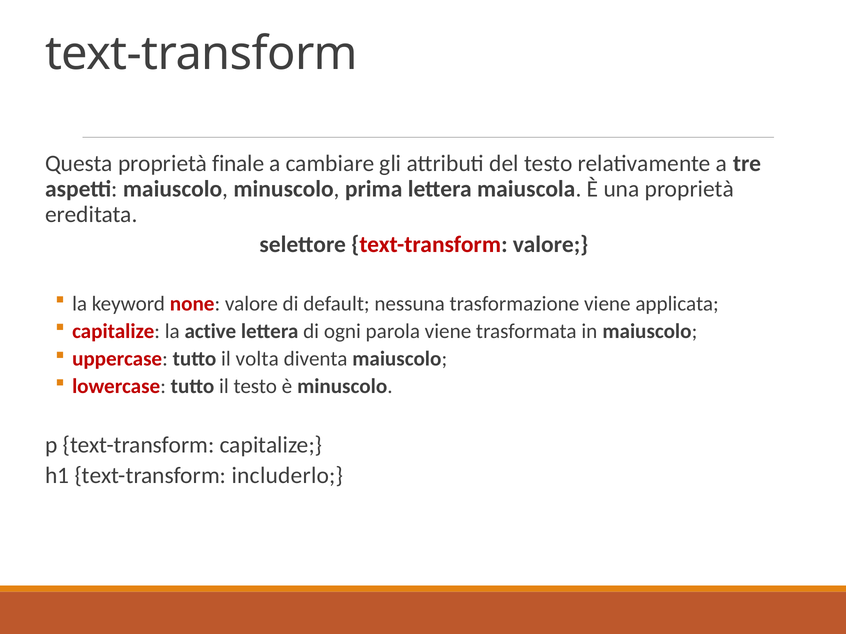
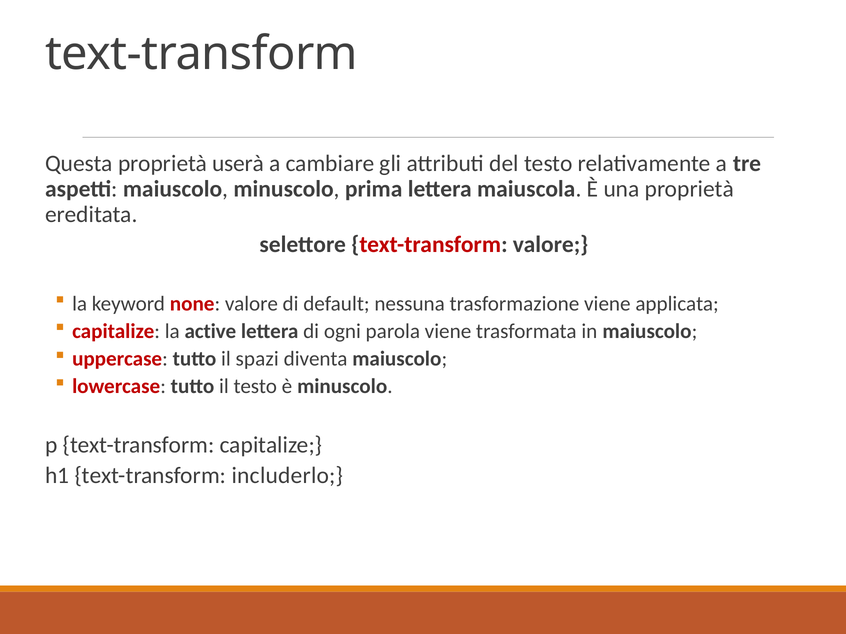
finale: finale -> userà (238, 164)
volta: volta -> spazi (257, 359)
